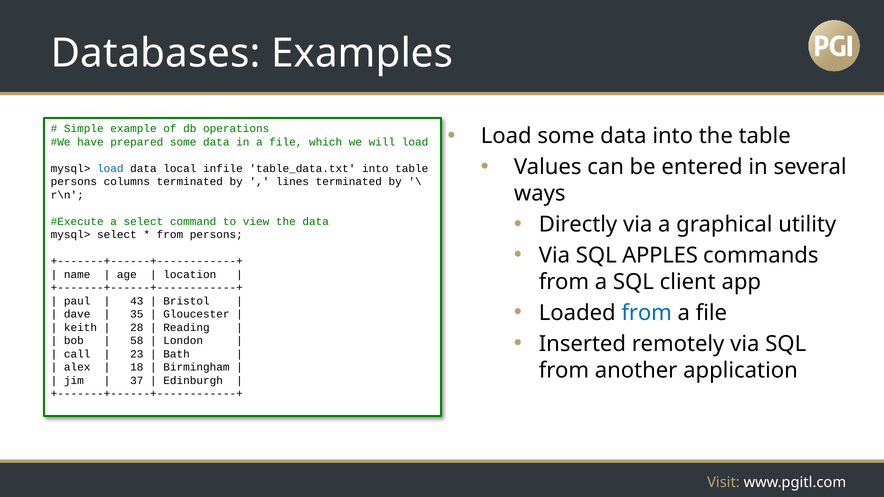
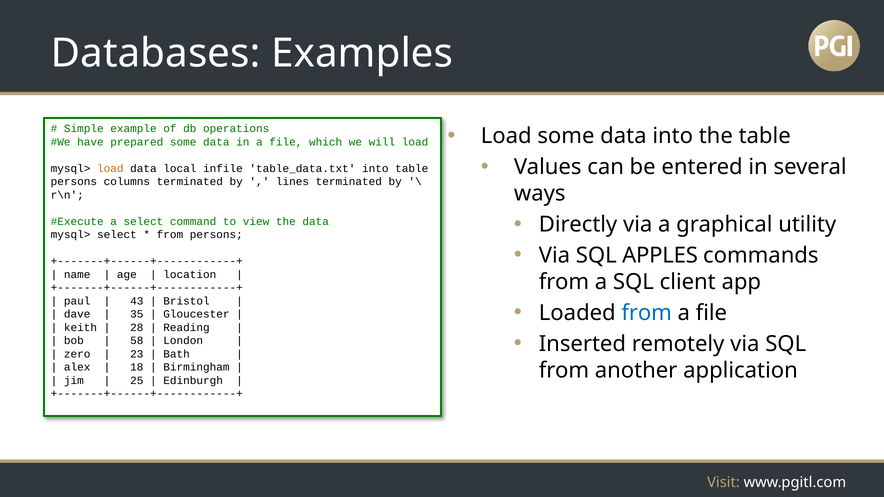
load colour: blue -> orange (110, 168)
call: call -> zero (77, 354)
37: 37 -> 25 (137, 381)
